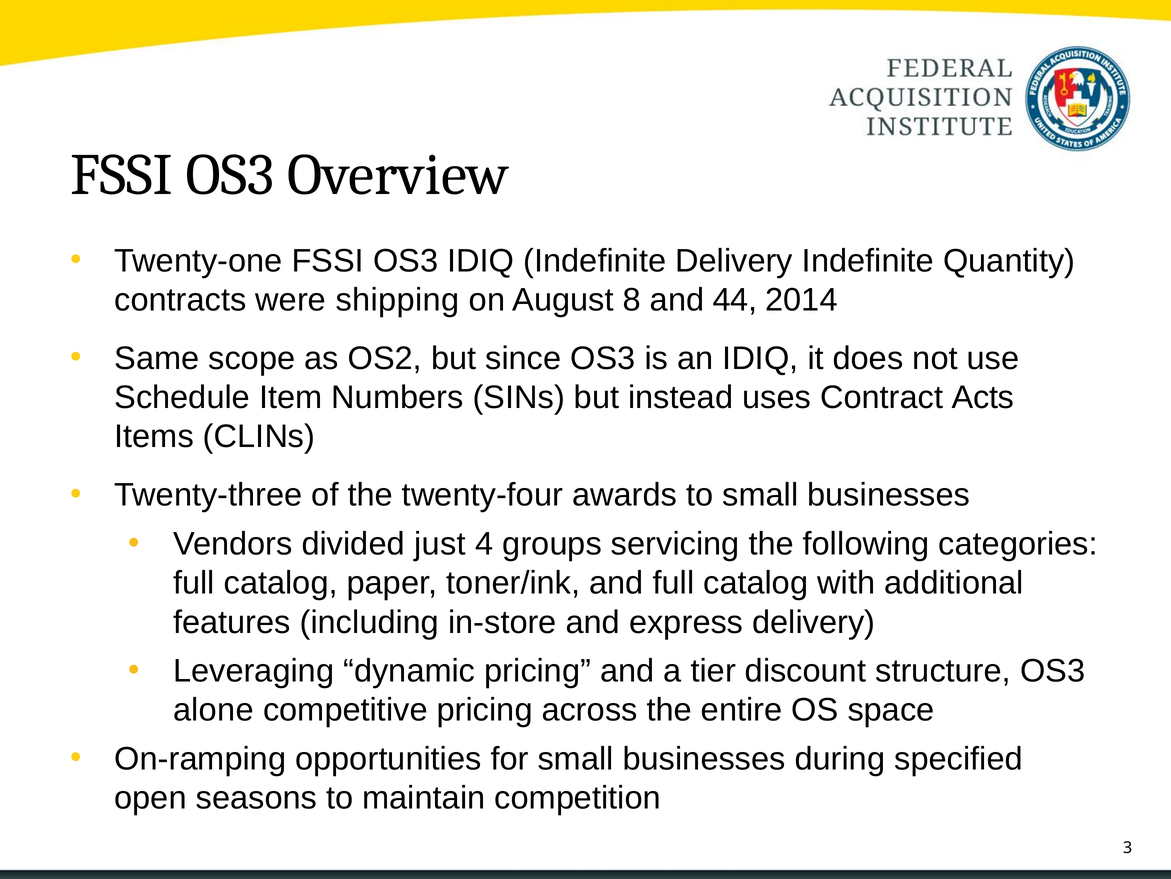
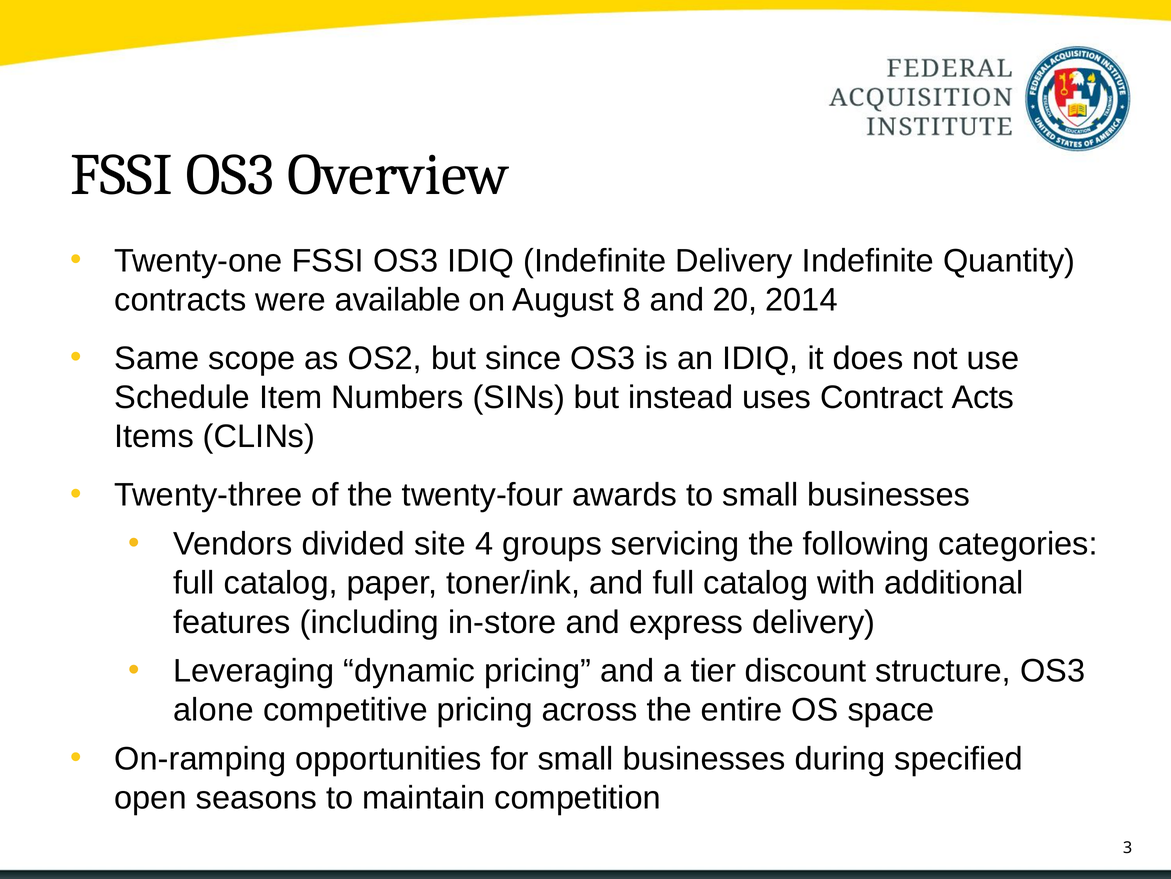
shipping: shipping -> available (398, 300)
44: 44 -> 20 (735, 300)
just: just -> site (440, 544)
